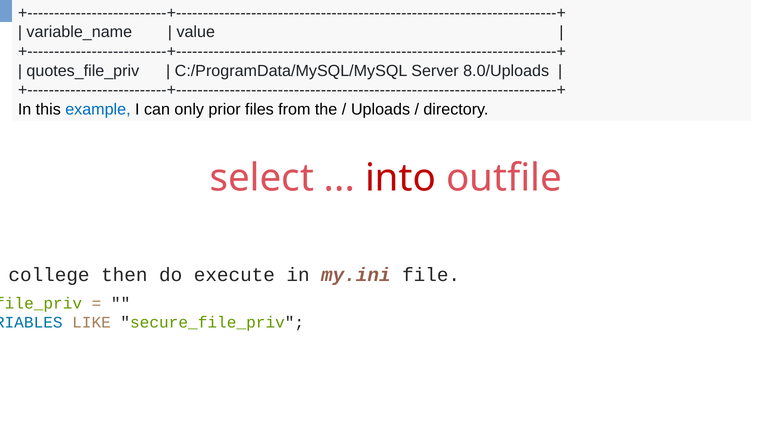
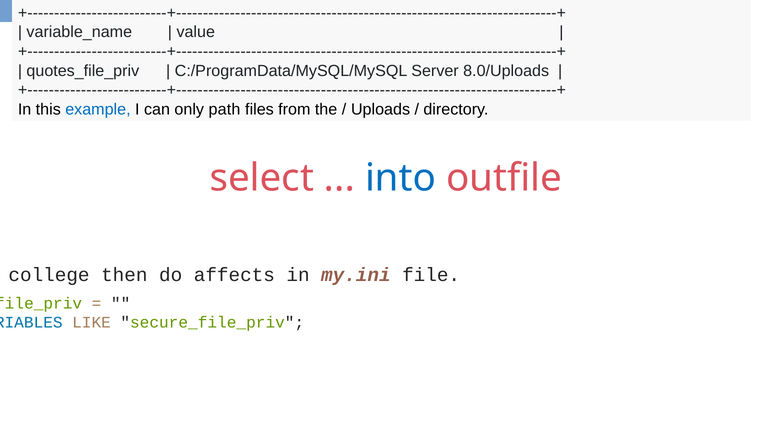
prior: prior -> path (224, 109)
into colour: red -> blue (401, 178)
execute: execute -> affects (234, 275)
